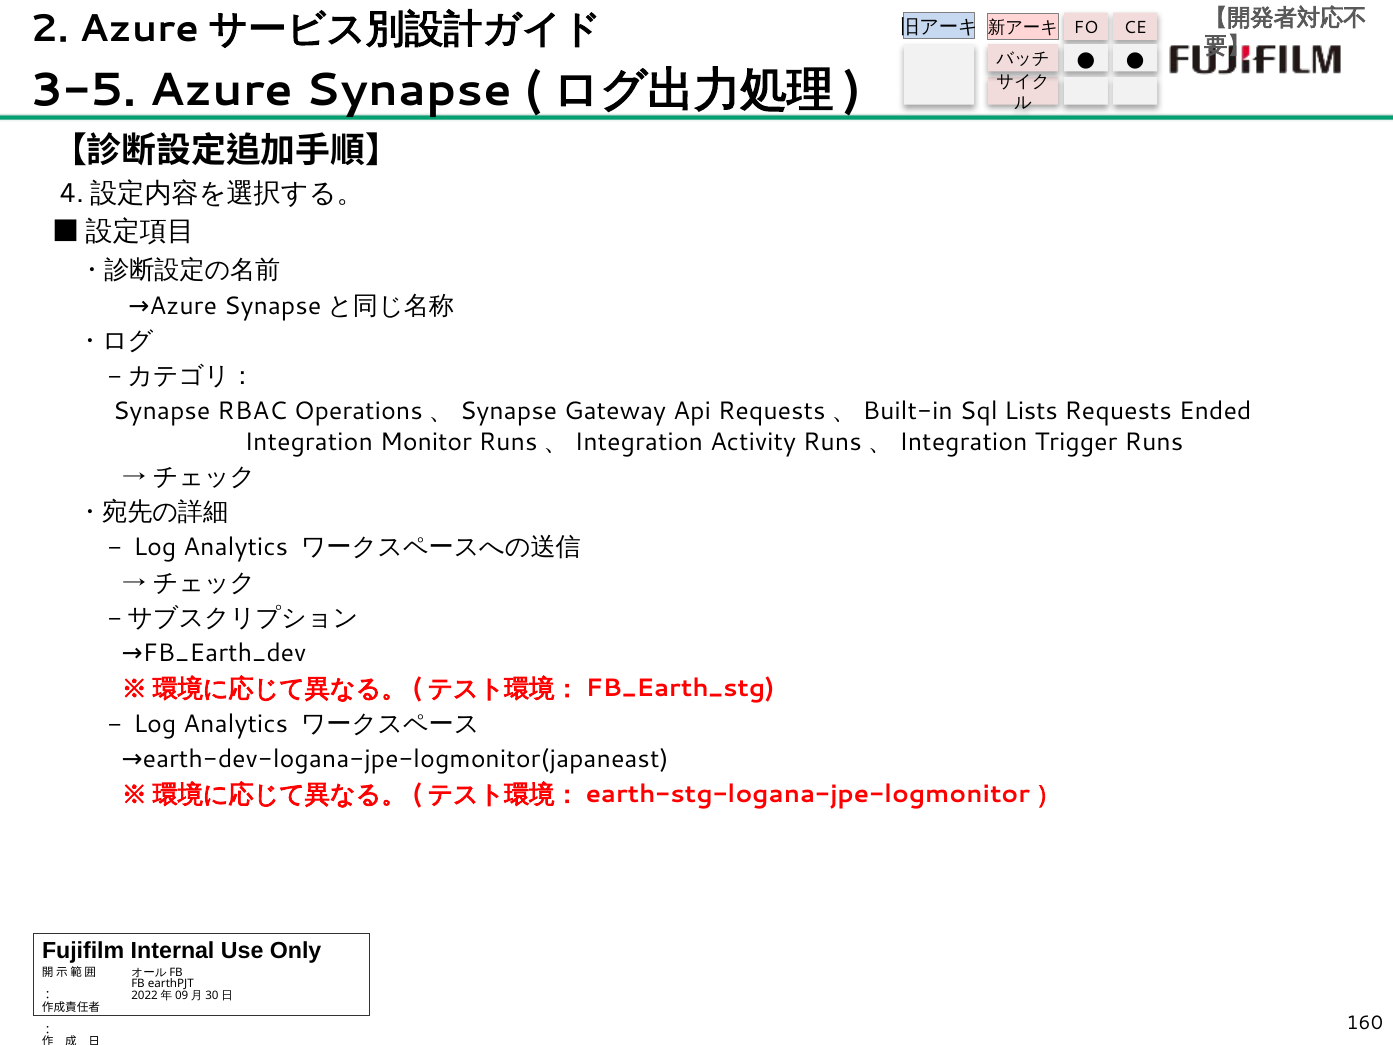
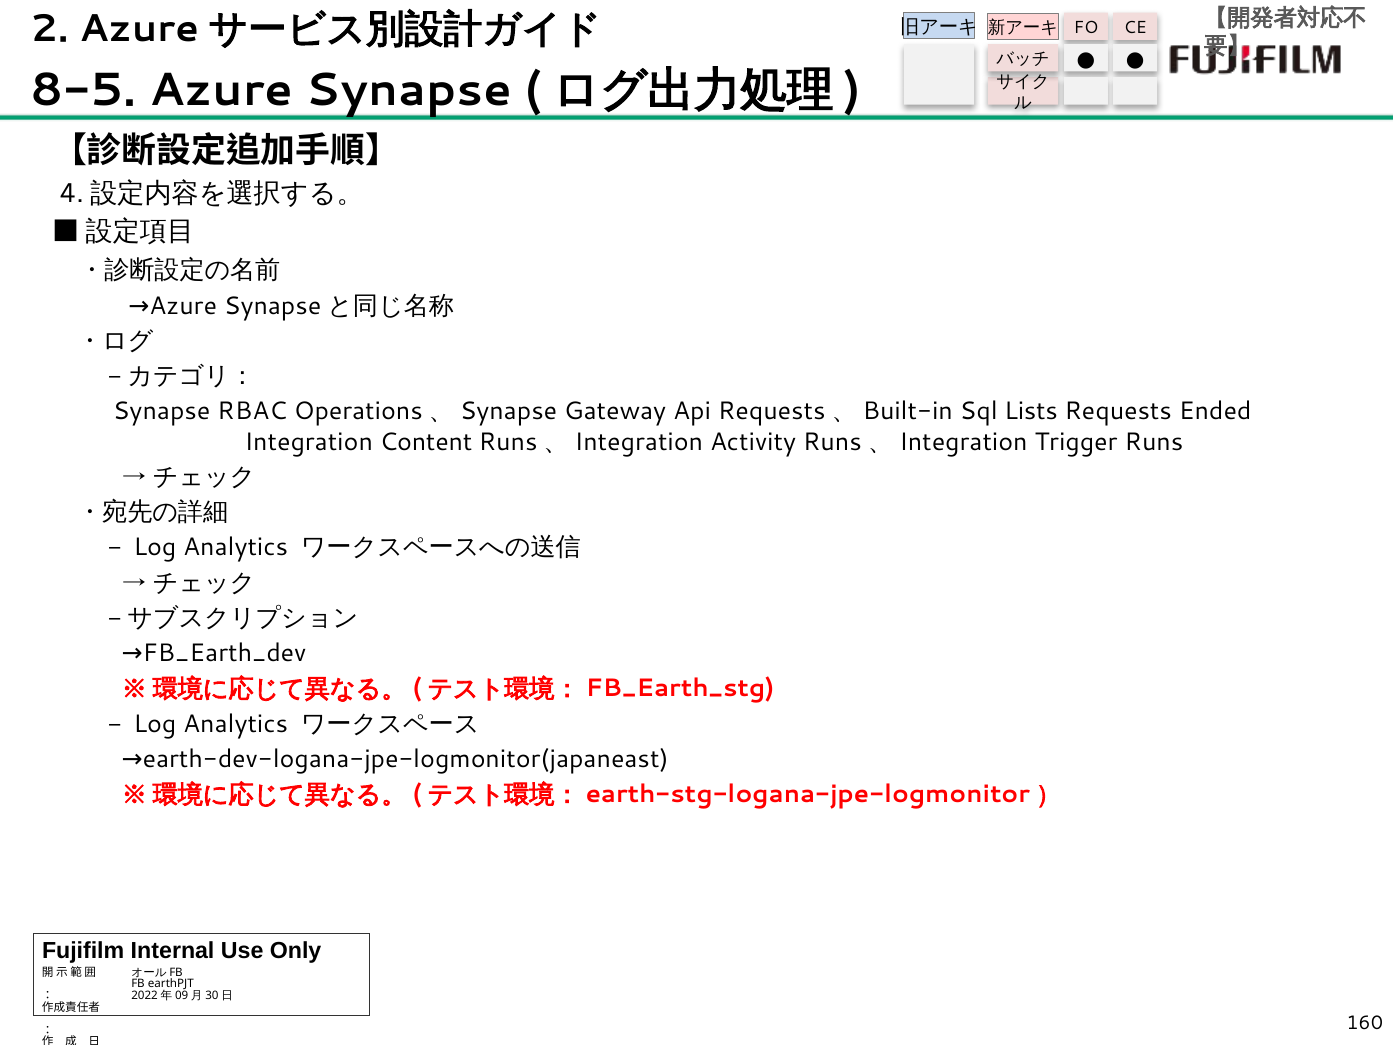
3-5: 3-5 -> 8-5 (83, 90)
Monitor: Monitor -> Content (426, 442)
